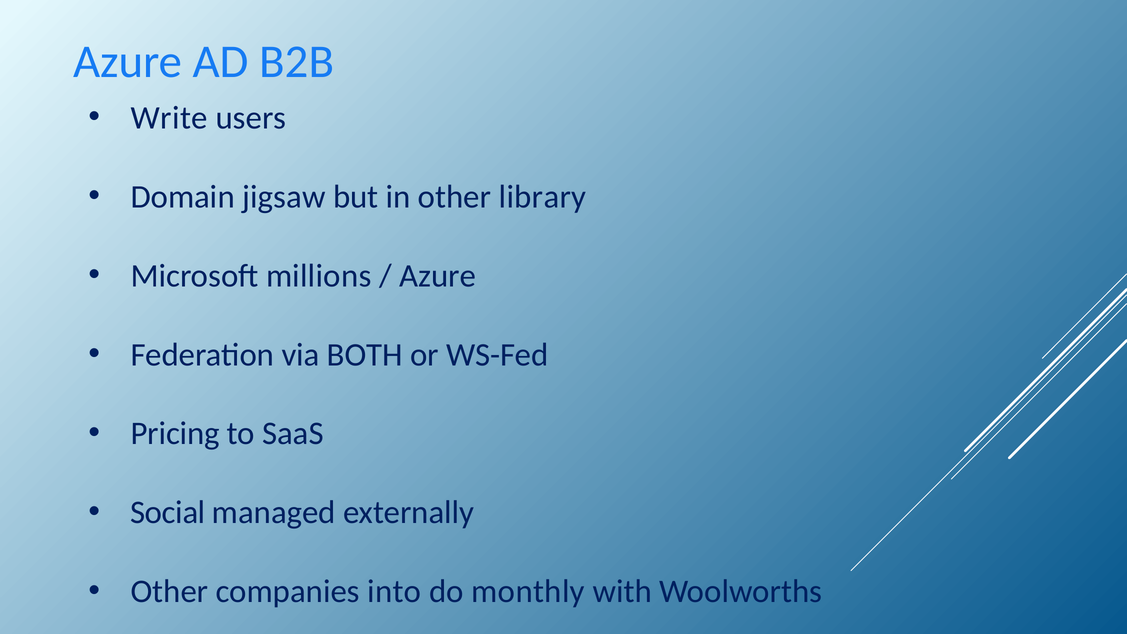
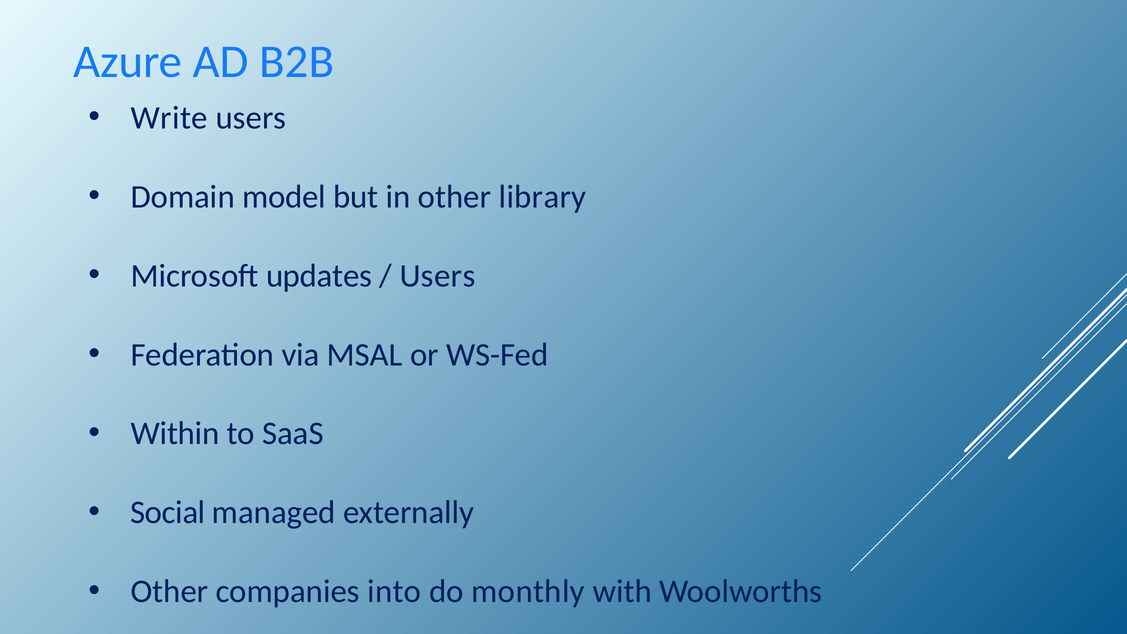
jigsaw: jigsaw -> model (284, 197)
millions: millions -> updates (319, 276)
Azure: Azure -> Users (438, 276)
BOTH: BOTH -> MSAL (365, 355)
Pricing: Pricing -> Within (175, 434)
